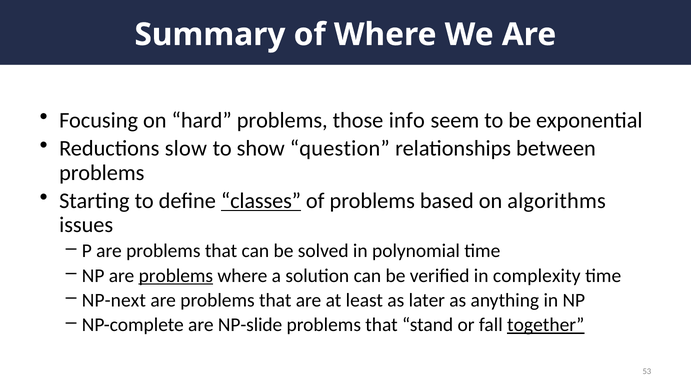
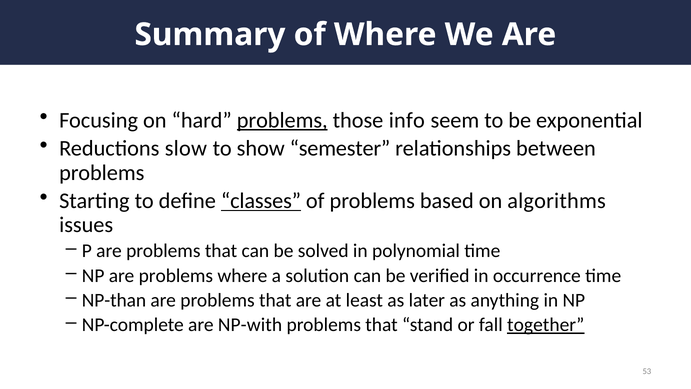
problems underline: none -> present (282, 120)
question: question -> semester (340, 148)
problems underline: present -> none (176, 275)
complexity: complexity -> occurrence (537, 275)
NP-next: NP-next -> NP-than (114, 300)
NP-slide: NP-slide -> NP-with (250, 325)
